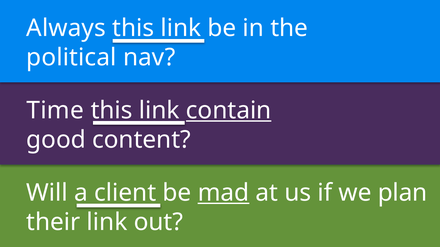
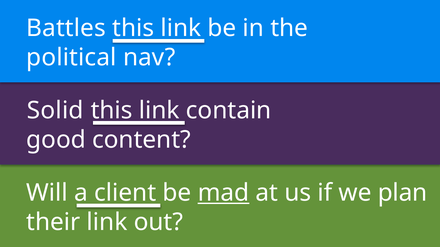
Always: Always -> Battles (66, 28)
Time: Time -> Solid (55, 111)
contain underline: present -> none (229, 111)
